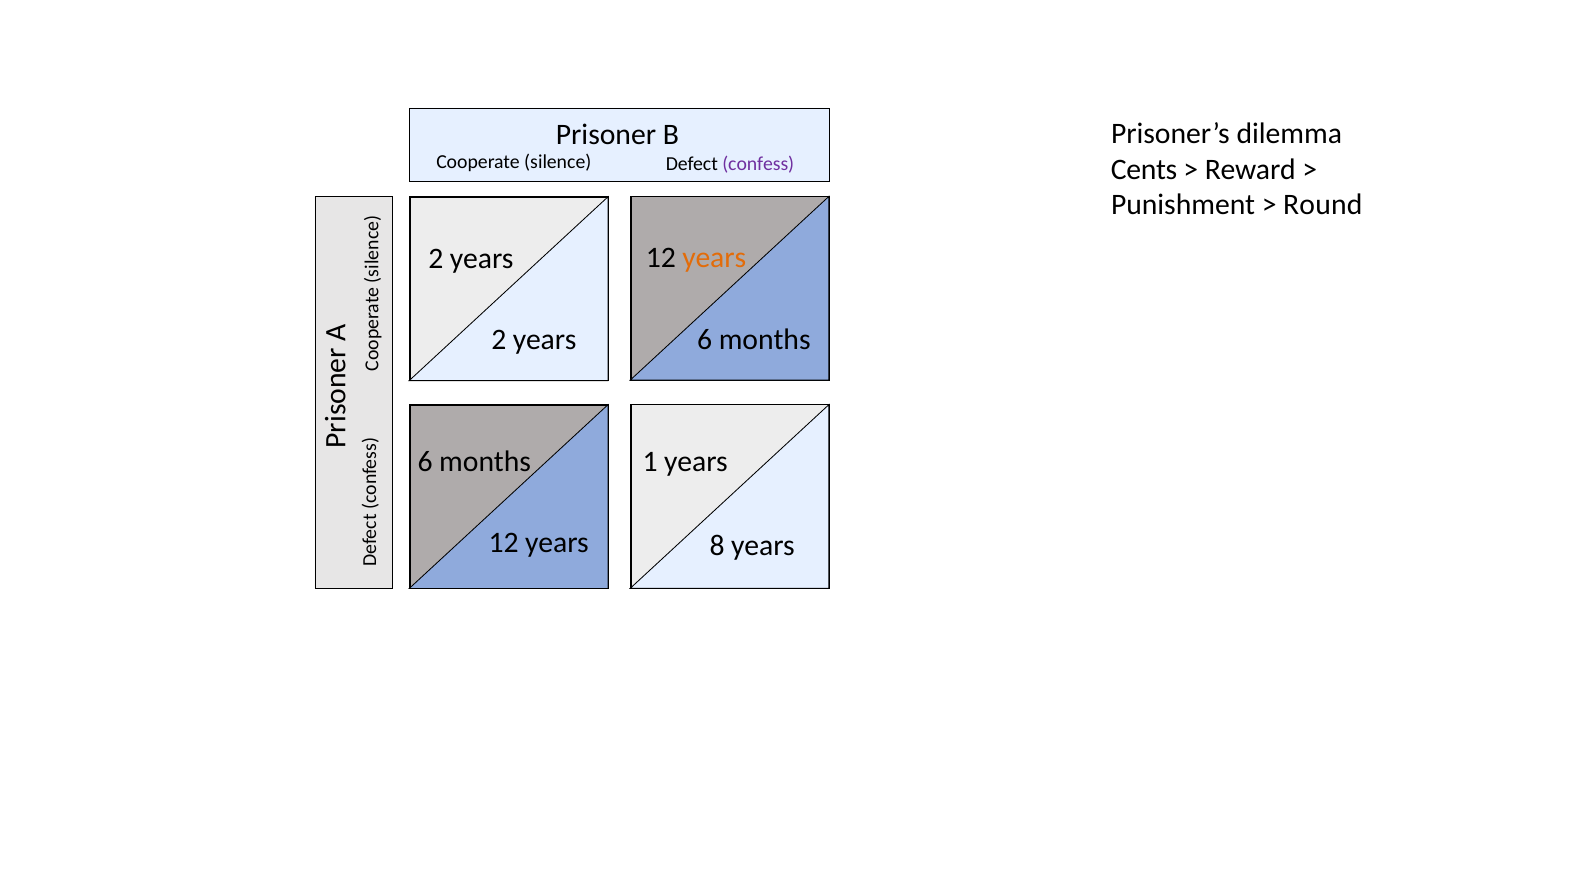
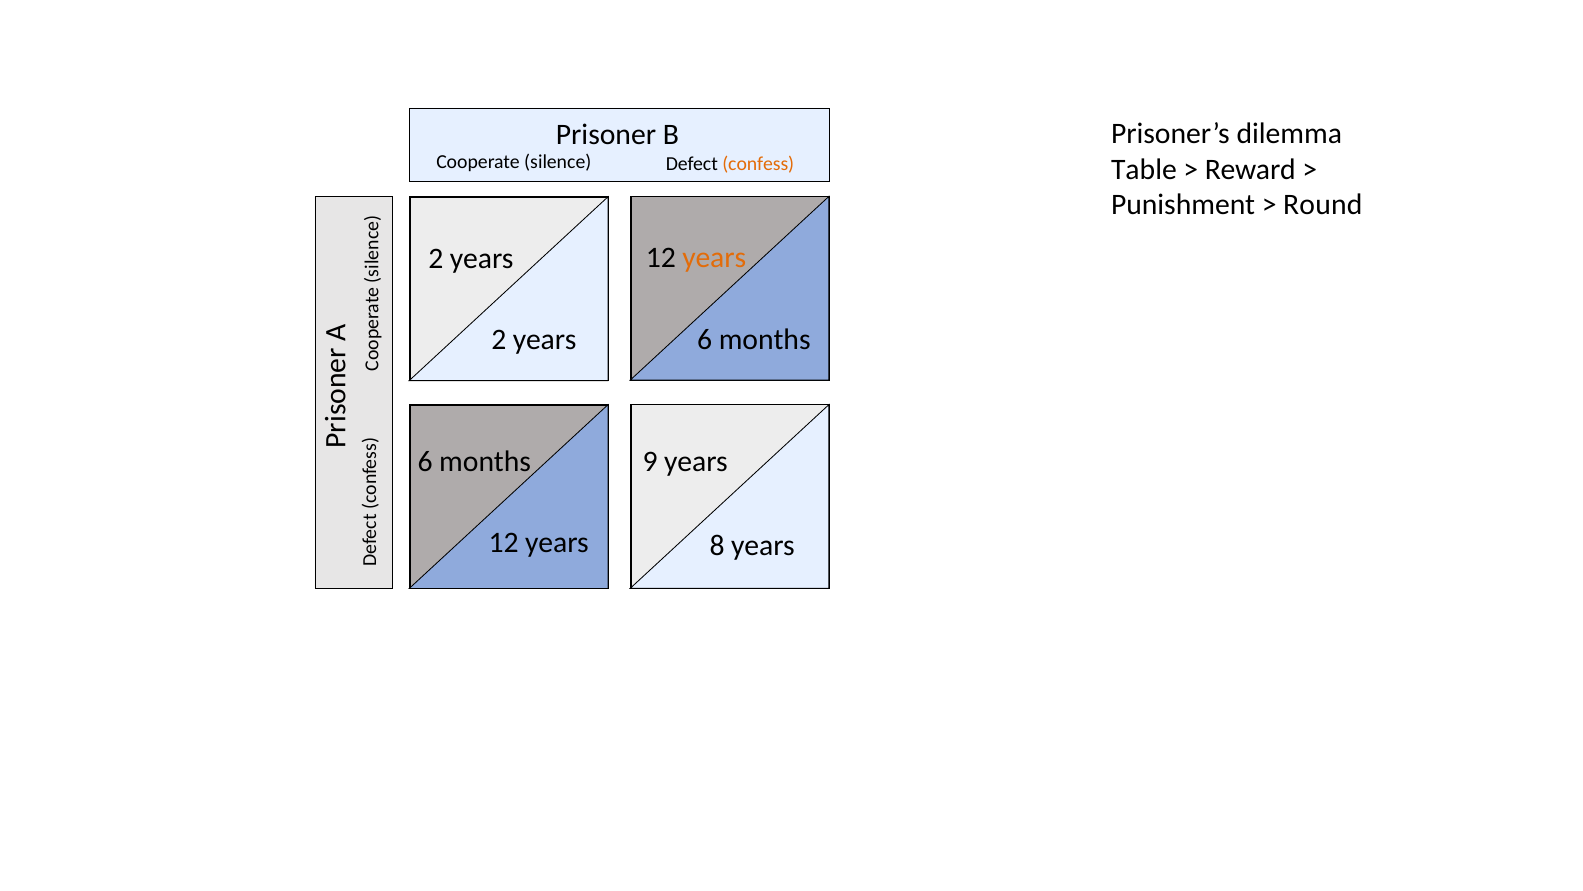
confess colour: purple -> orange (758, 164)
Cents: Cents -> Table (1144, 169)
1: 1 -> 9 (650, 461)
